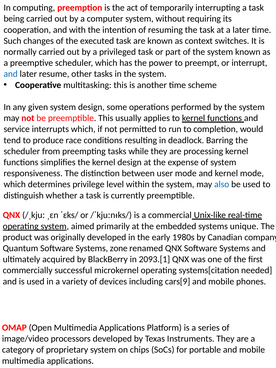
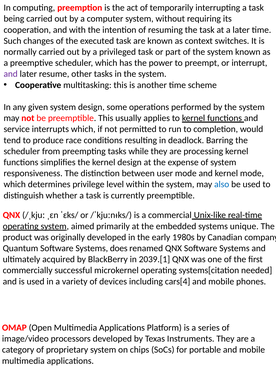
and colour: blue -> purple (11, 74)
zone: zone -> does (119, 248)
2093.[1: 2093.[1 -> 2039.[1 (154, 259)
cars[9: cars[9 -> cars[4 (178, 281)
